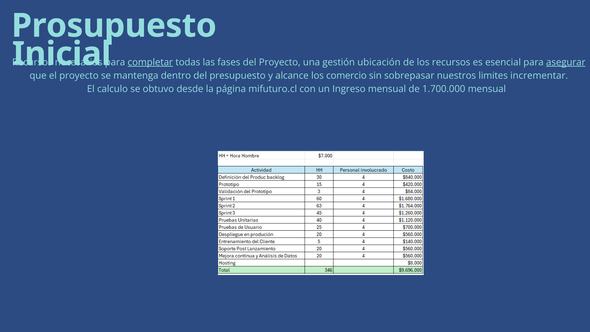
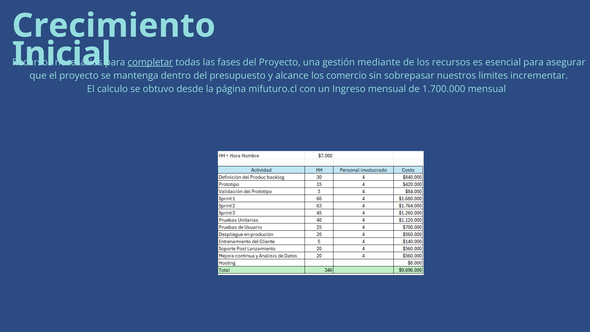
Prosupuesto: Prosupuesto -> Crecimiento (114, 26)
ubicación: ubicación -> mediante (379, 62)
asegurar underline: present -> none (566, 62)
